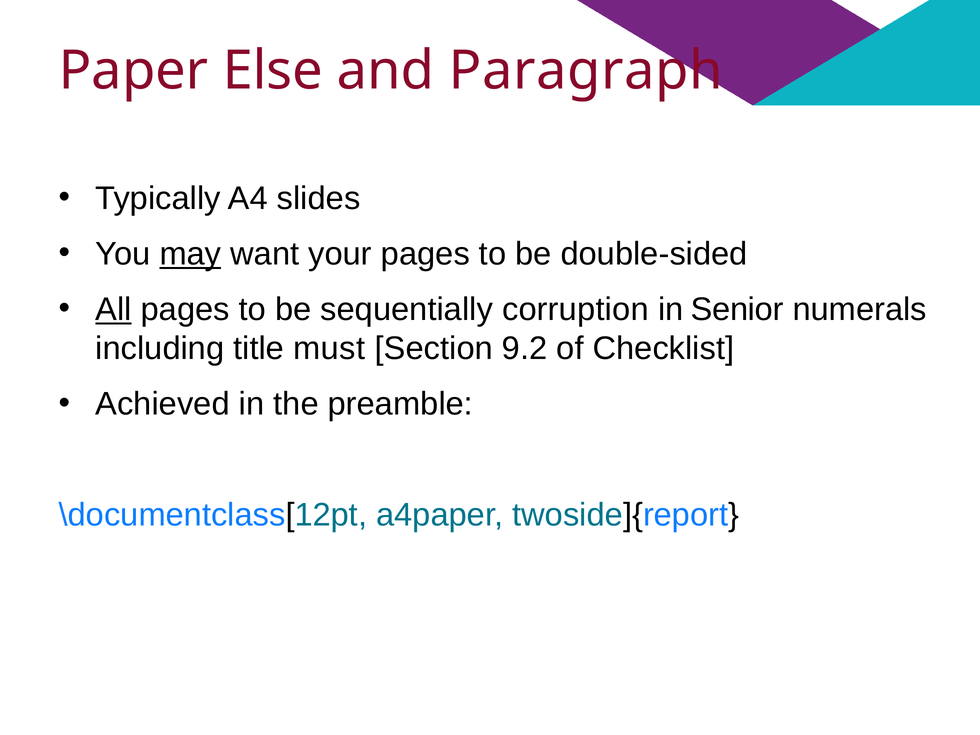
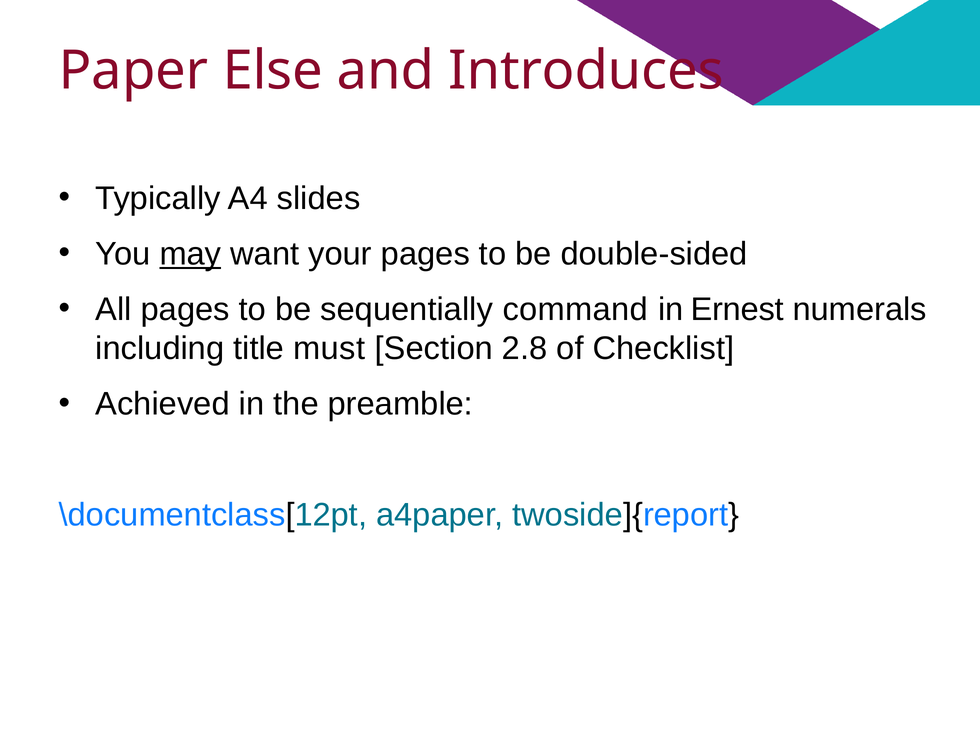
Paragraph: Paragraph -> Introduces (586, 71)
All underline: present -> none (114, 309)
corruption: corruption -> command (575, 309)
Senior: Senior -> Ernest (737, 309)
9.2: 9.2 -> 2.8 (525, 349)
